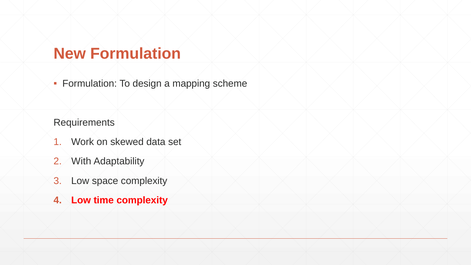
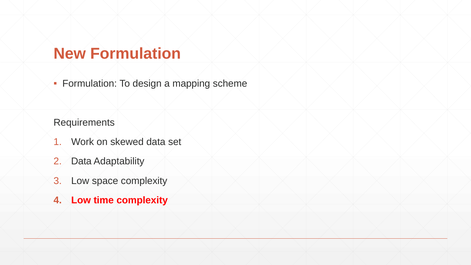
With: With -> Data (81, 161)
